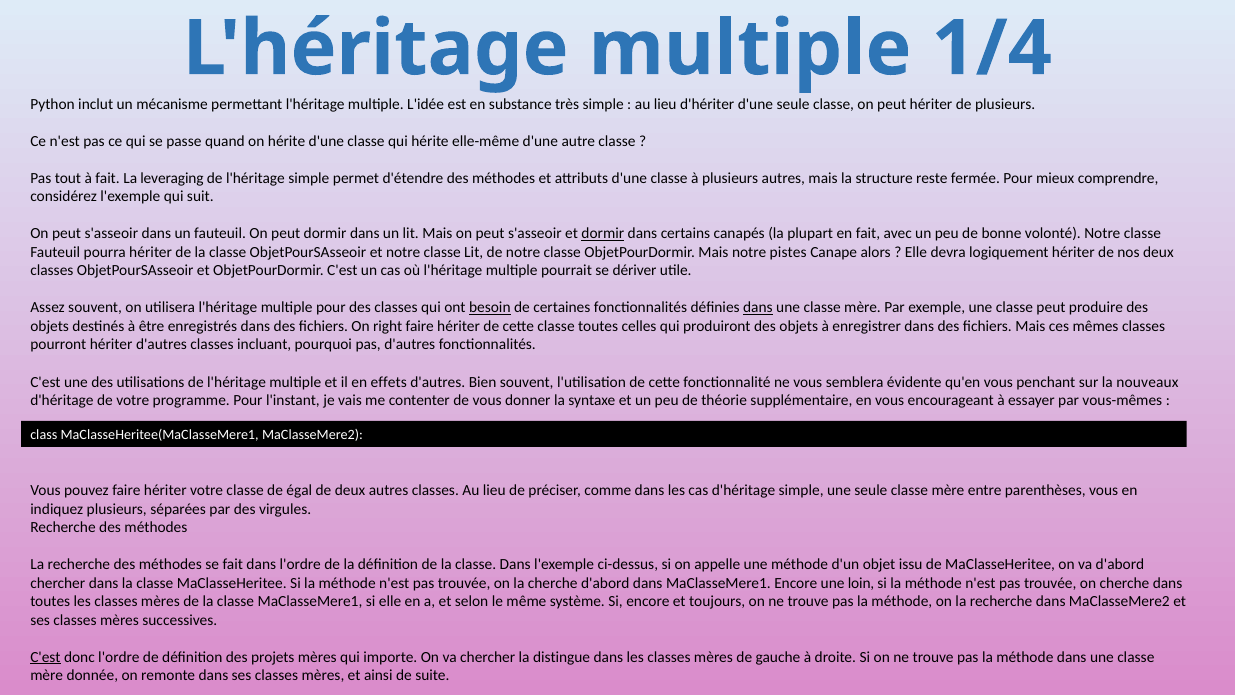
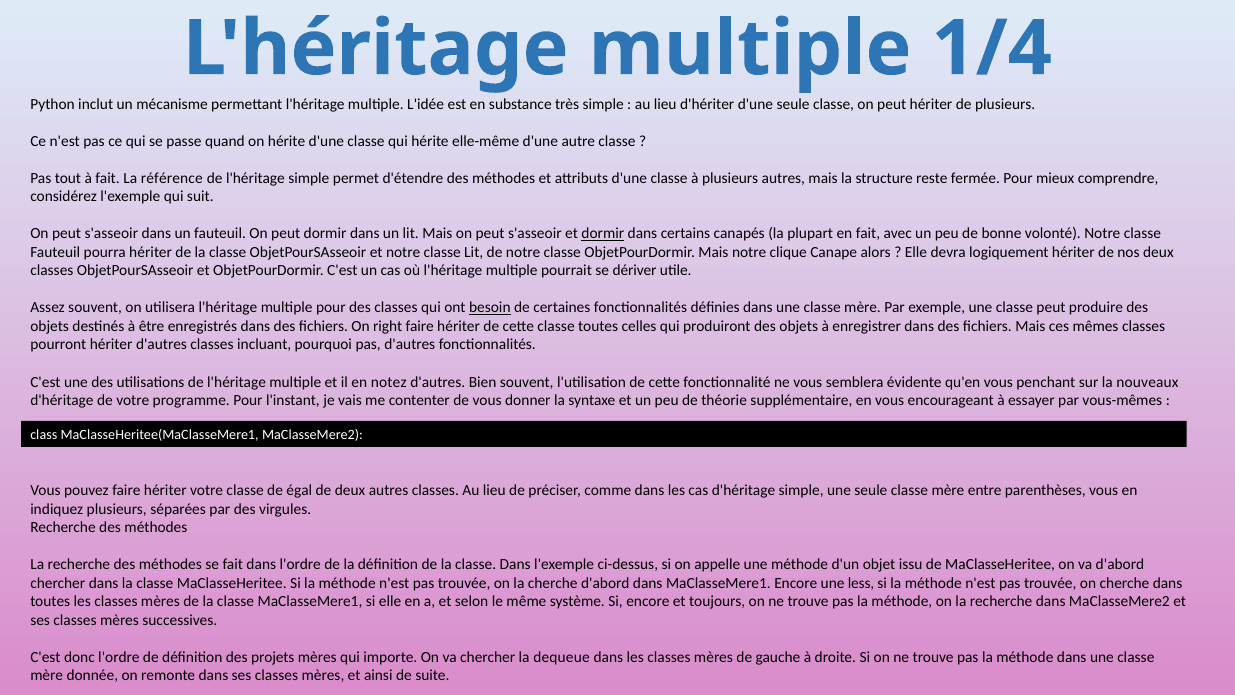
leveraging: leveraging -> référence (172, 178)
pistes: pistes -> clique (788, 252)
dans underline: present -> none (758, 308)
effets: effets -> notez (389, 382)
loin: loin -> less (861, 583)
C'est underline: present -> none (45, 657)
distingue: distingue -> dequeue (562, 657)
